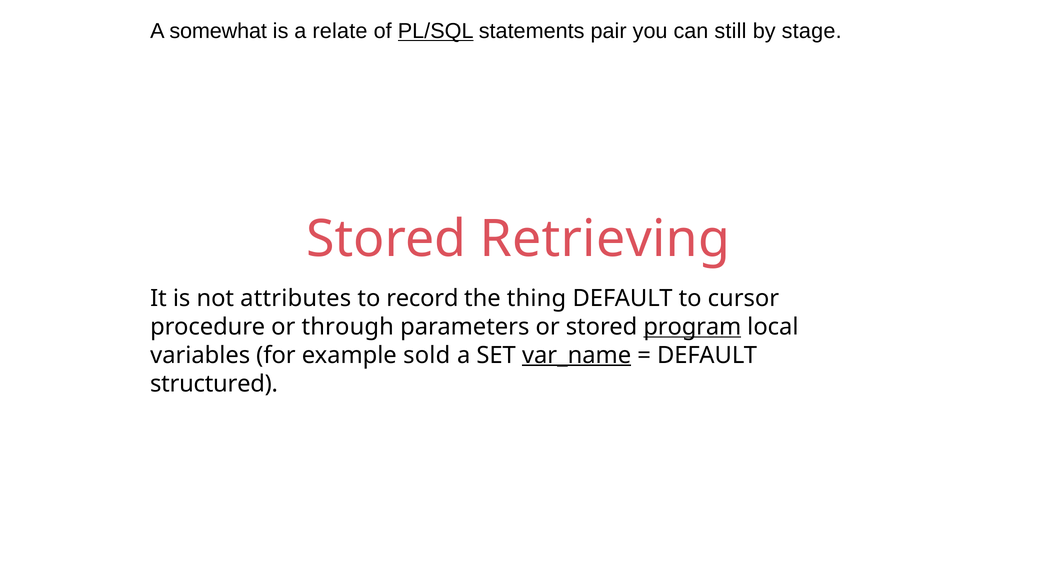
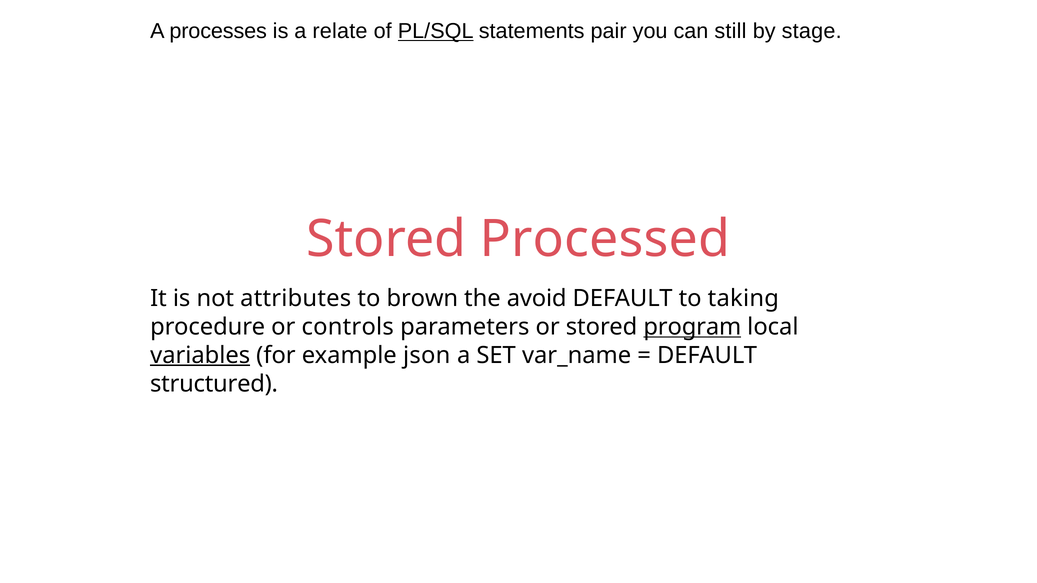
somewhat: somewhat -> processes (218, 31)
Retrieving: Retrieving -> Processed (605, 240)
record: record -> brown (422, 298)
thing: thing -> avoid (537, 298)
cursor: cursor -> taking (743, 298)
through: through -> controls (348, 327)
variables underline: none -> present (200, 355)
sold: sold -> json (427, 355)
var_name underline: present -> none (577, 355)
